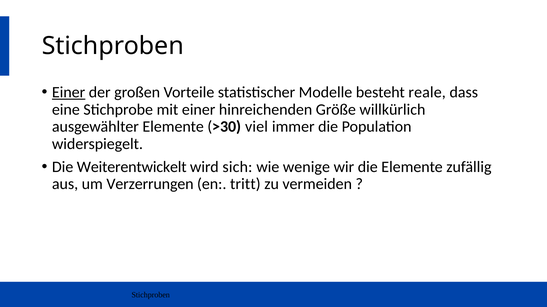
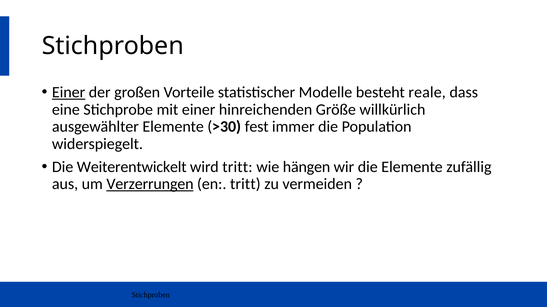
viel: viel -> fest (257, 127)
wird sich: sich -> tritt (237, 167)
wenige: wenige -> hängen (307, 167)
Verzerrungen underline: none -> present (150, 184)
